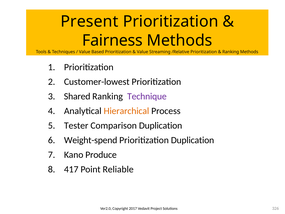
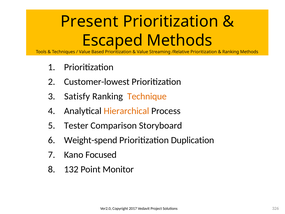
Fairness: Fairness -> Escaped (112, 41)
Shared: Shared -> Satisfy (77, 96)
Technique colour: purple -> orange (147, 96)
Comparison Duplication: Duplication -> Storyboard (161, 125)
Produce: Produce -> Focused (101, 155)
417: 417 -> 132 (71, 169)
Reliable: Reliable -> Monitor (118, 169)
